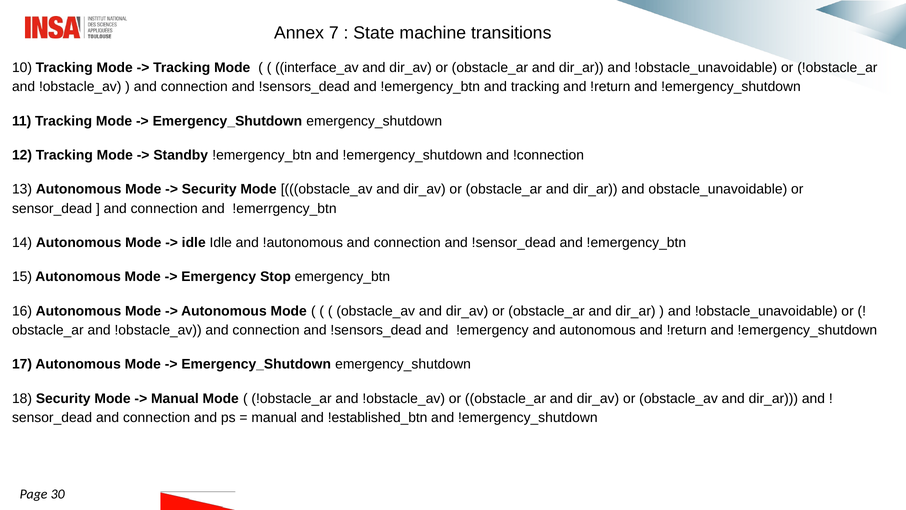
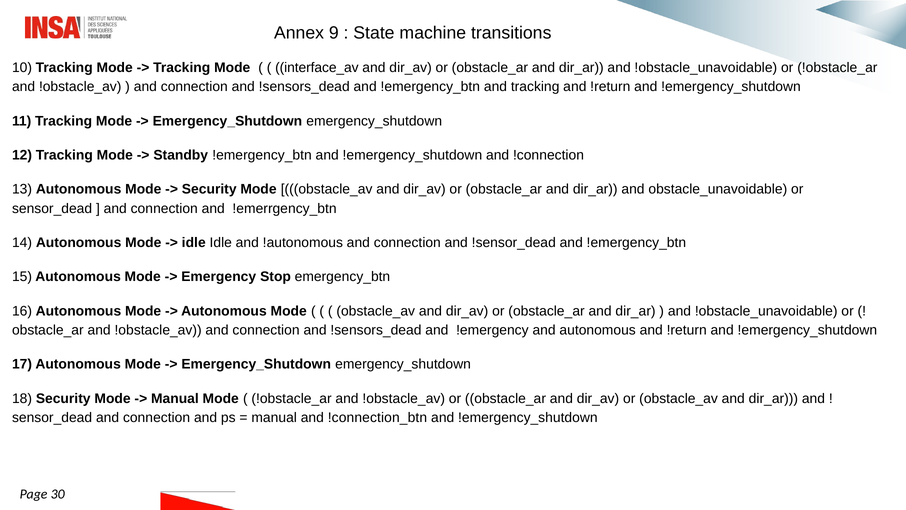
7: 7 -> 9 (334, 33)
!established_btn: !established_btn -> !connection_btn (377, 417)
